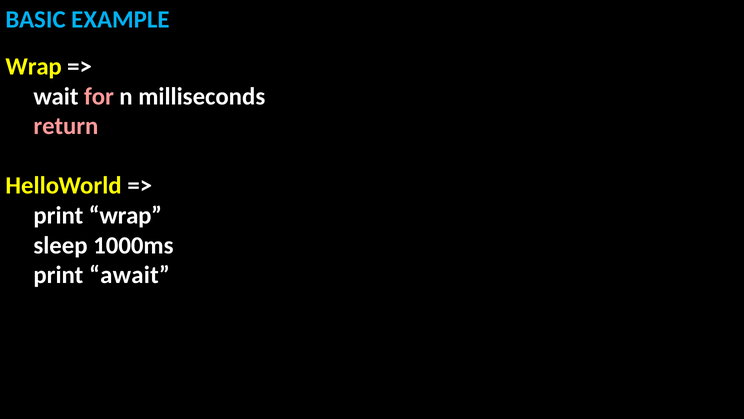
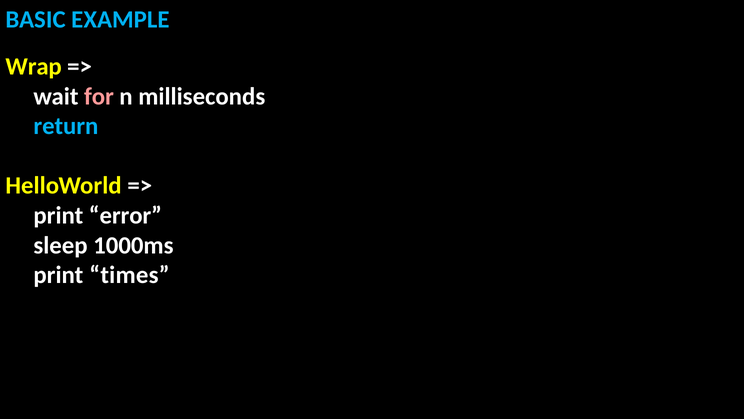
return colour: pink -> light blue (66, 126)
print wrap: wrap -> error (125, 215)
await: await -> times (129, 275)
